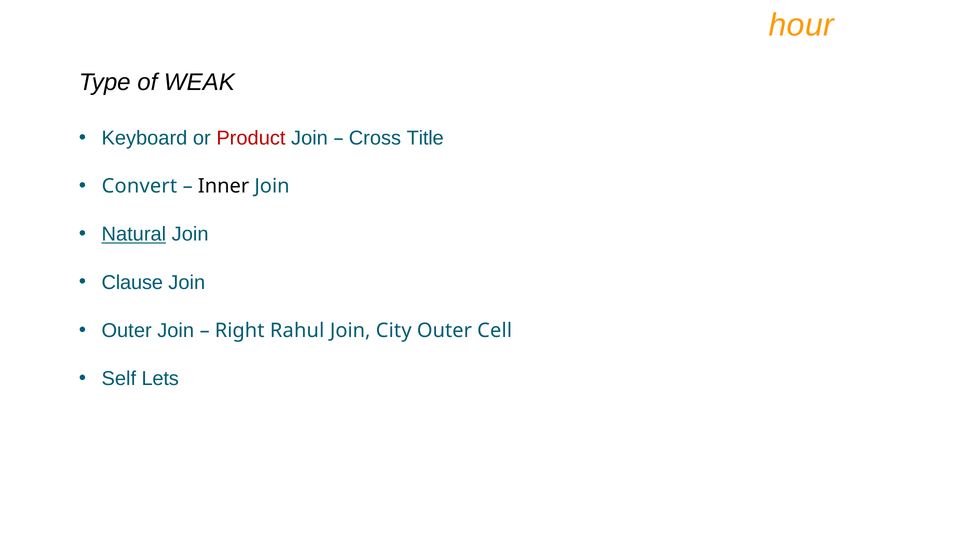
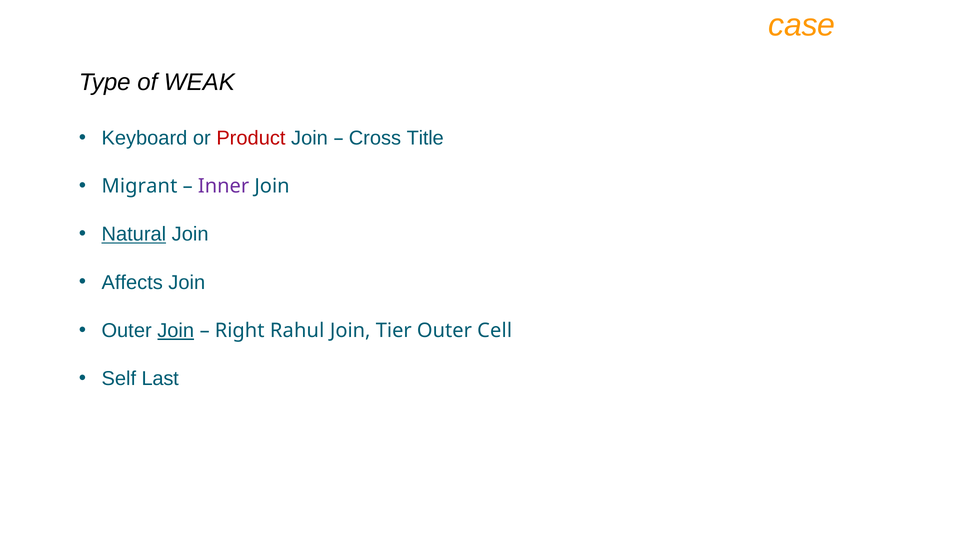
hour: hour -> case (802, 25)
Convert: Convert -> Migrant (139, 186)
Inner colour: black -> purple (224, 186)
Clause: Clause -> Affects (132, 282)
Join underline: none -> present (176, 331)
City: City -> Tier (394, 331)
Lets: Lets -> Last (160, 379)
